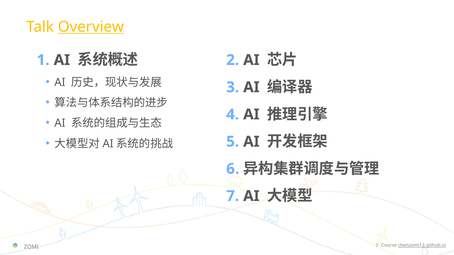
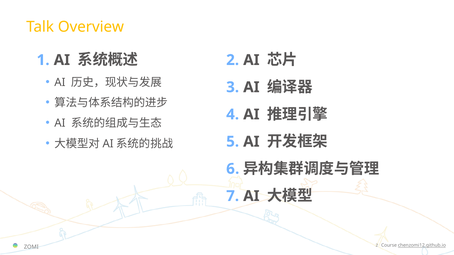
Overview underline: present -> none (91, 27)
